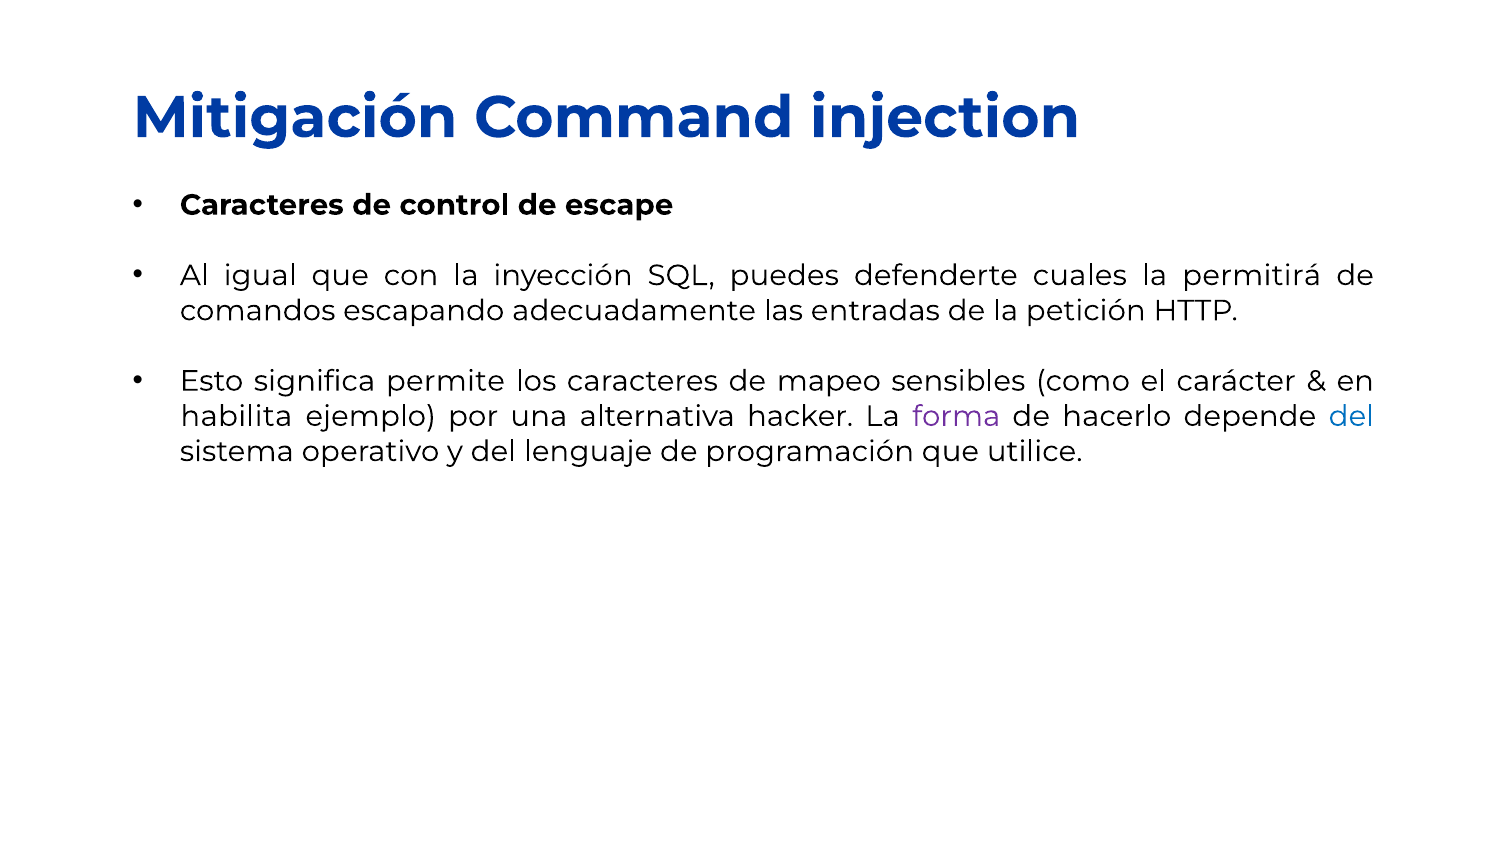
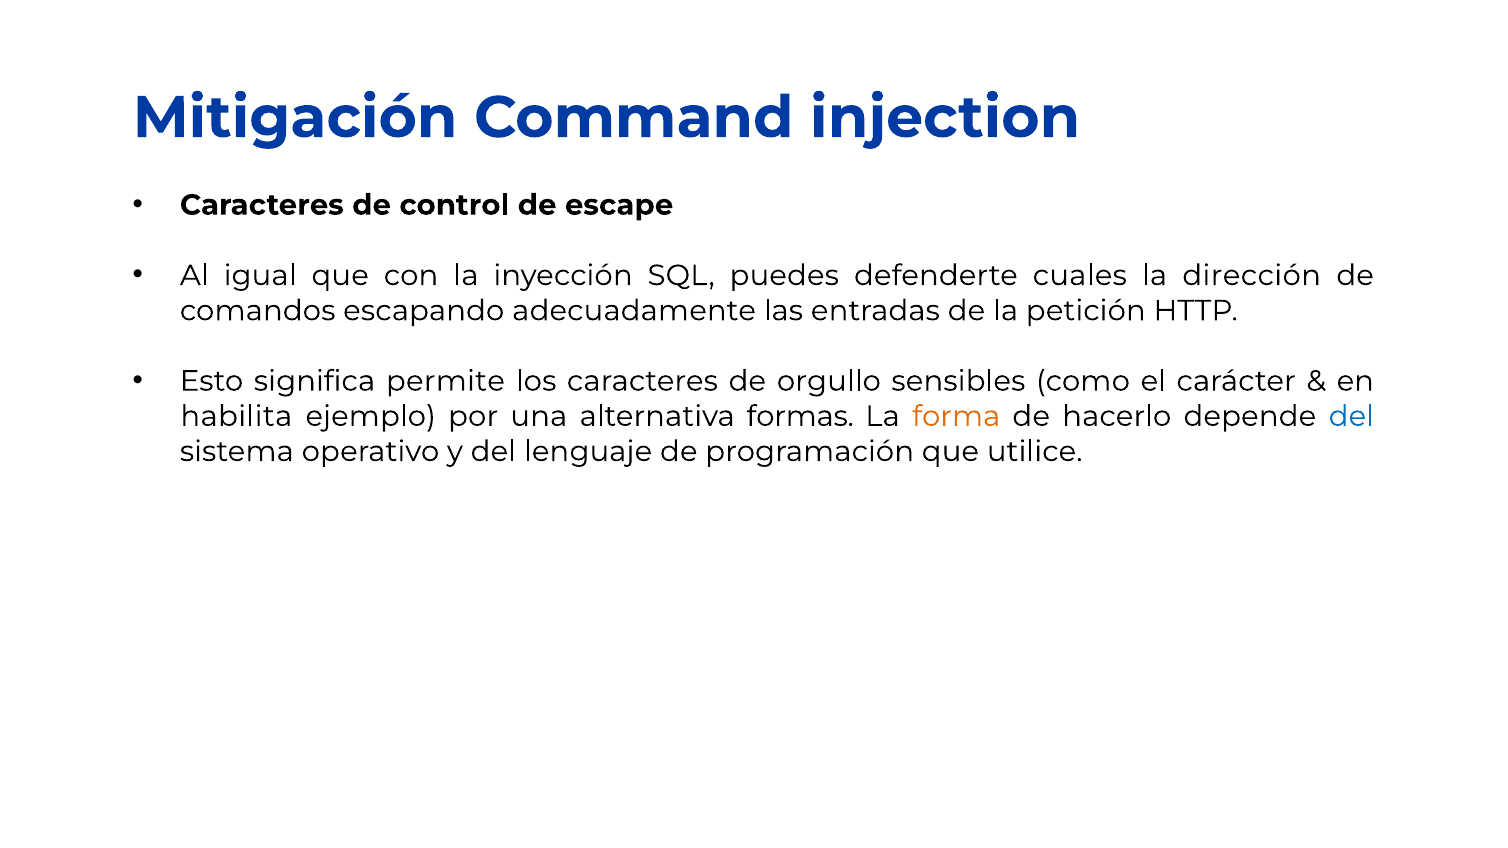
permitirá: permitirá -> dirección (1252, 276)
mapeo: mapeo -> orgullo (829, 381)
hacker: hacker -> formas (800, 416)
forma colour: purple -> orange (956, 416)
